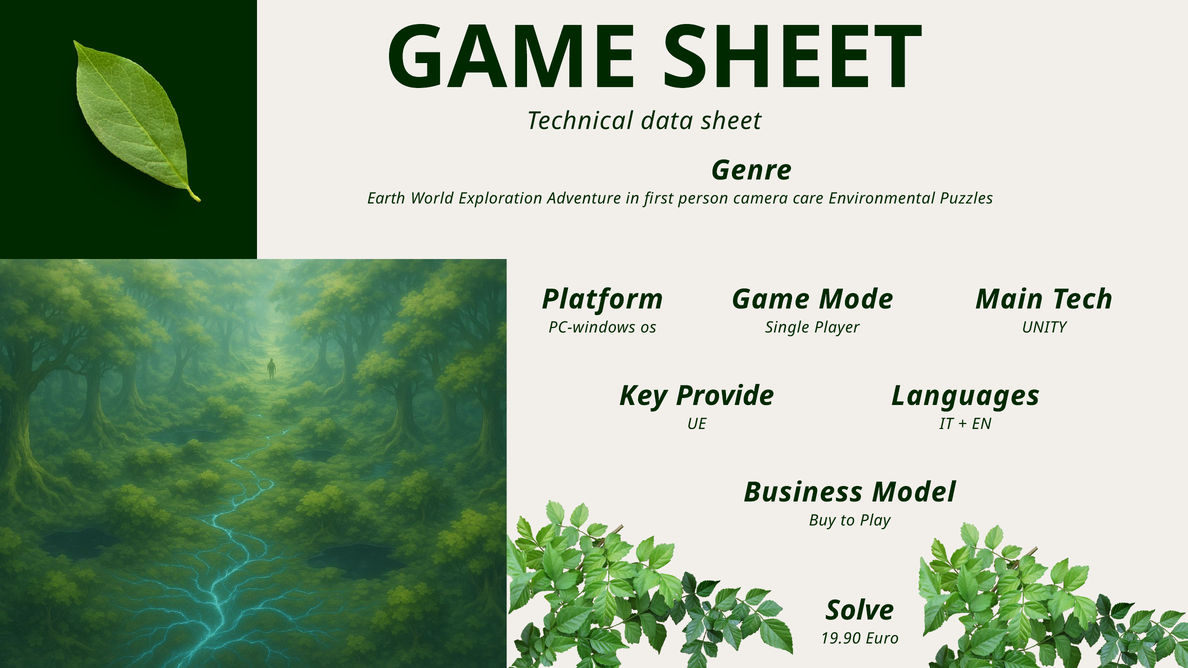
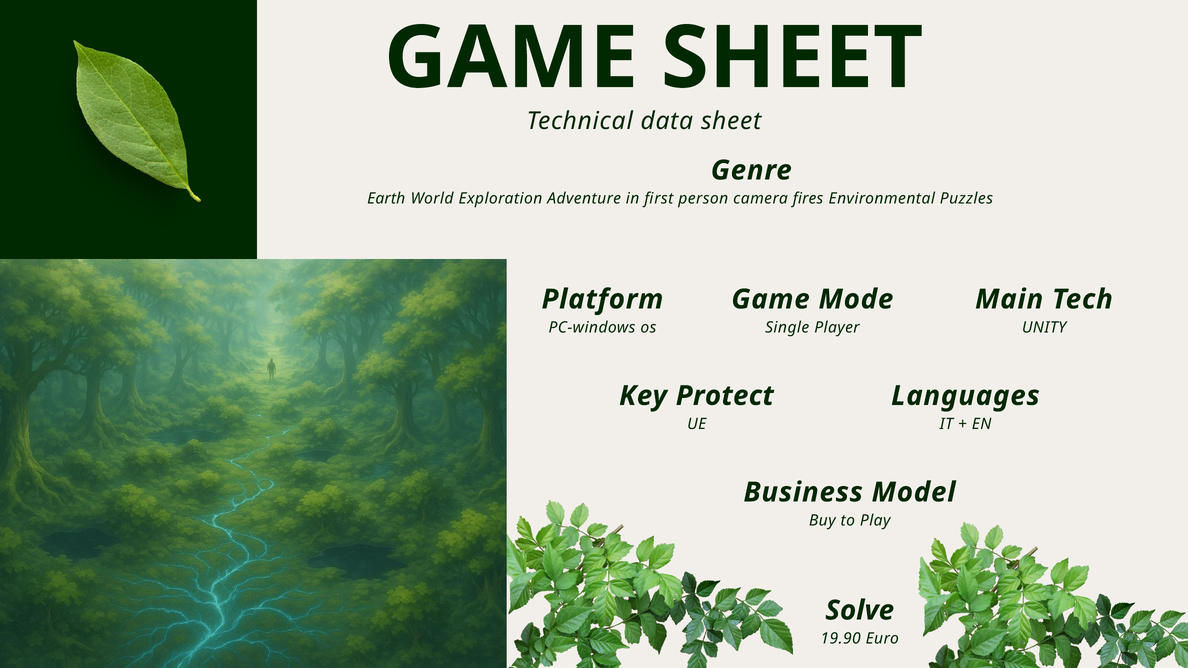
care: care -> fires (808, 199)
Provide: Provide -> Protect (725, 396)
